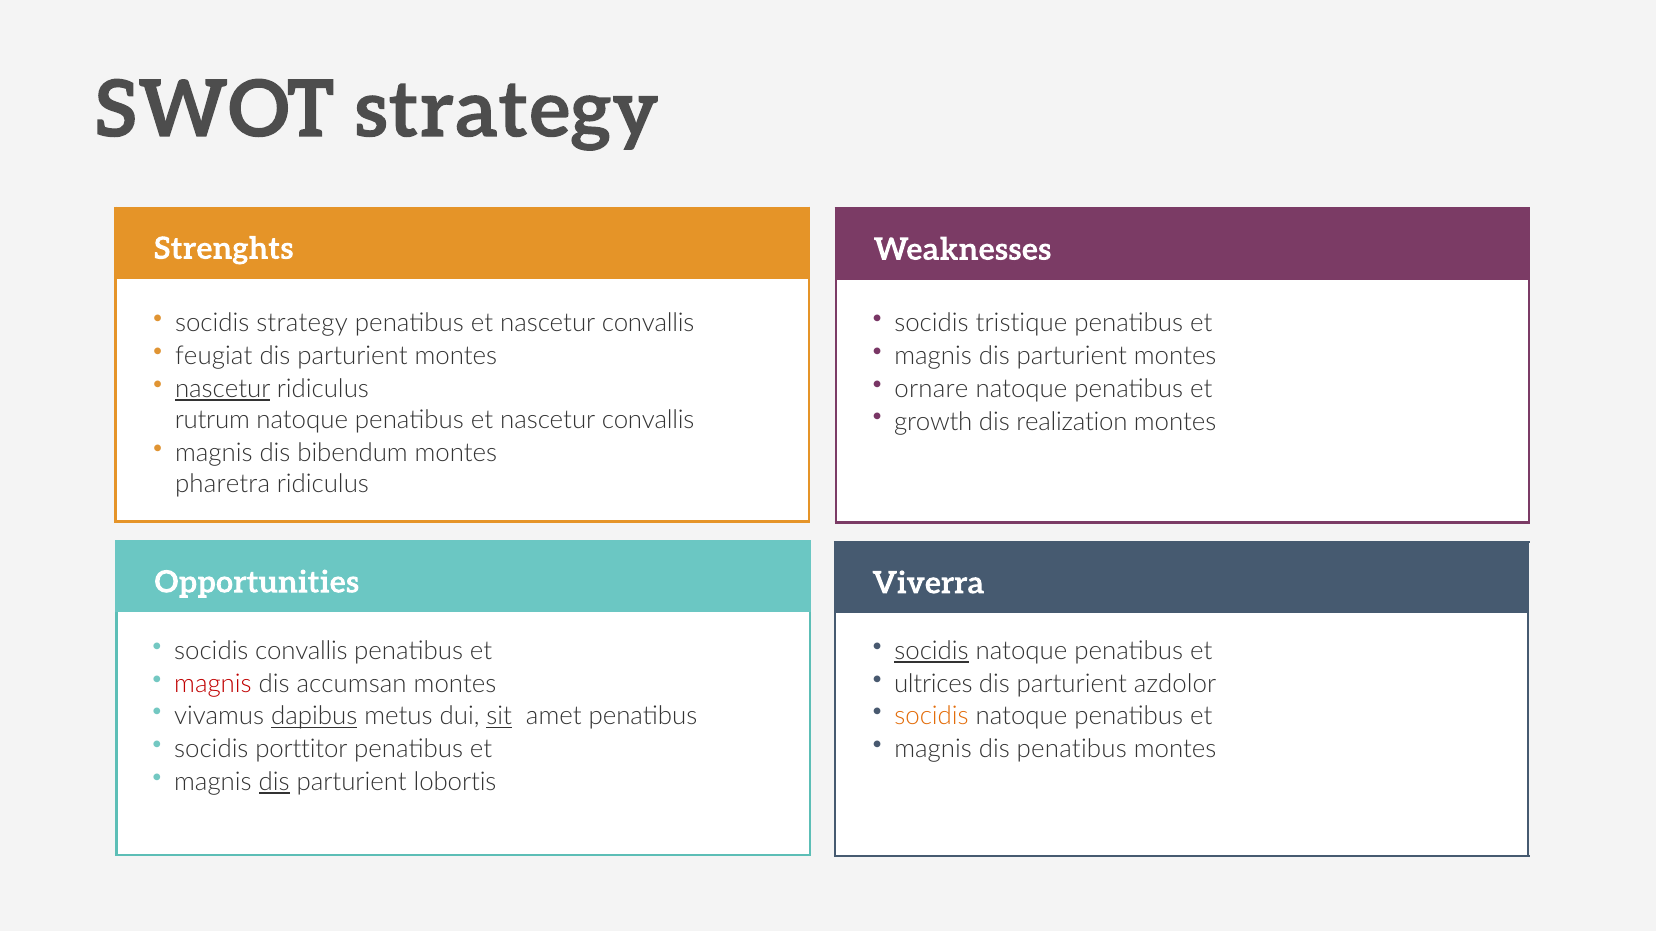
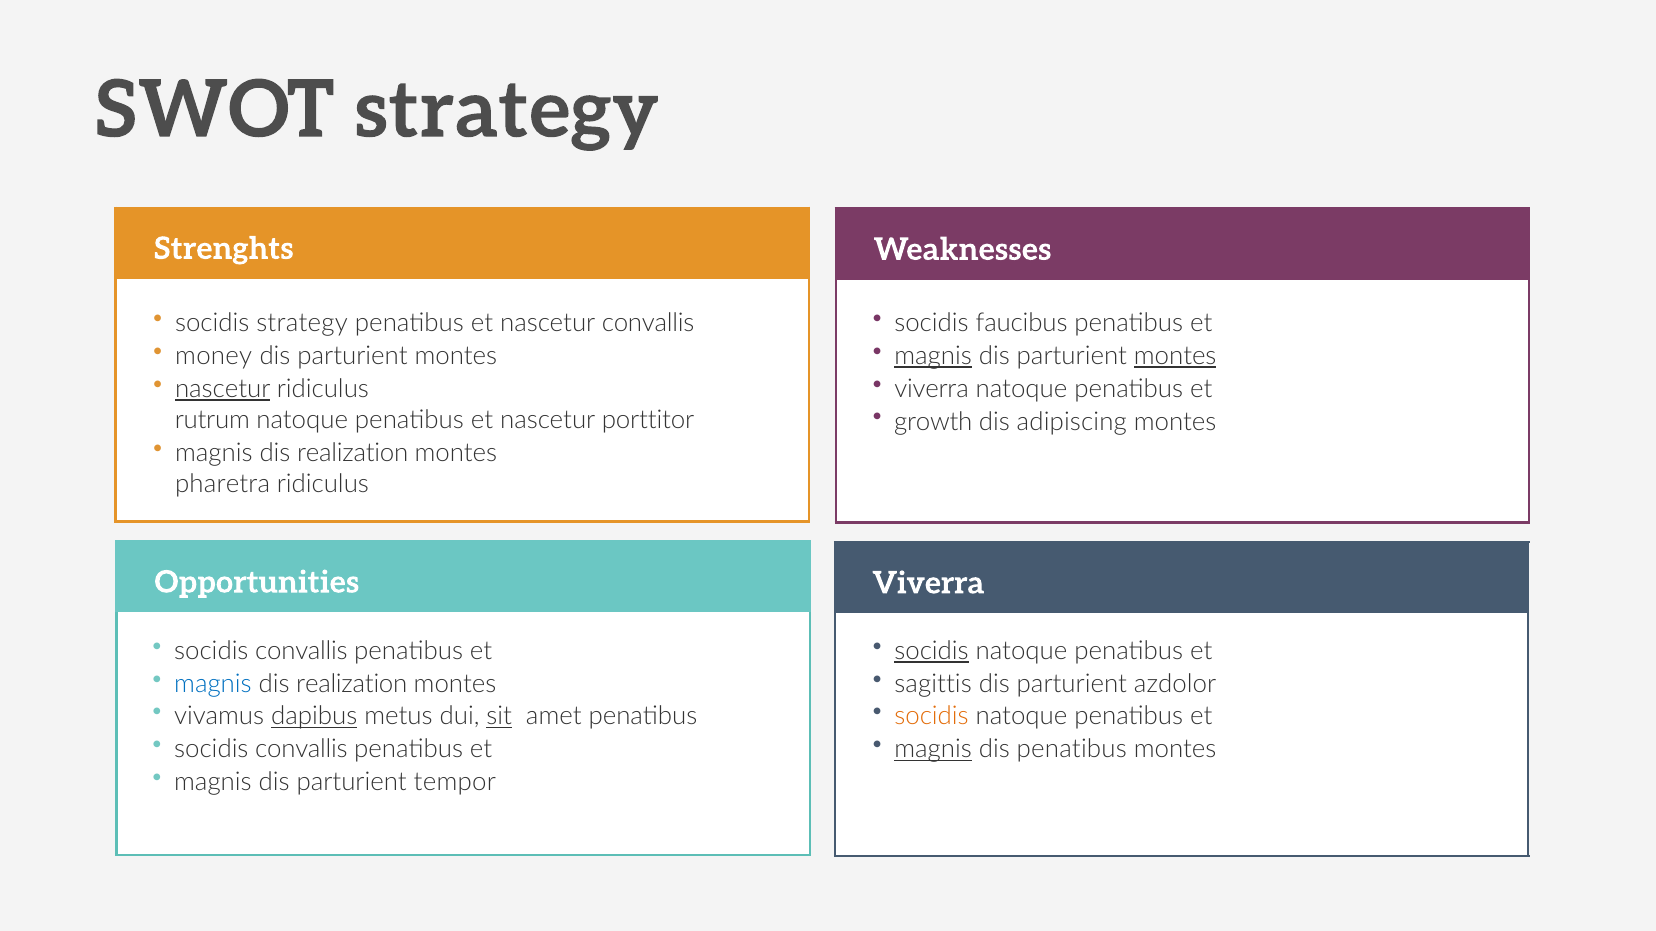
tristique: tristique -> faucibus (1022, 324)
feugiat: feugiat -> money (214, 356)
magnis underline: none -> present (933, 356)
montes underline: none -> present (1175, 356)
ornare: ornare -> viverra (932, 389)
realization: realization -> adipiscing (1072, 422)
convallis: convallis -> porttitor (648, 420)
bibendum: bibendum -> realization (353, 453)
magnis colour: red -> blue (213, 684)
accumsan: accumsan -> realization (352, 684)
ultrices: ultrices -> sagittis (933, 684)
porttitor: porttitor -> convallis (301, 750)
magnis underline: none -> present (933, 750)
dis underline: present -> none (274, 782)
lobortis: lobortis -> tempor (455, 782)
